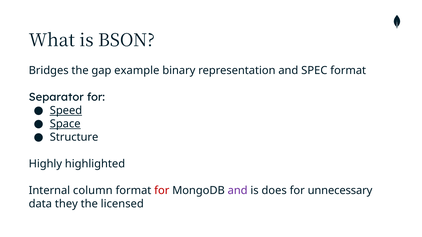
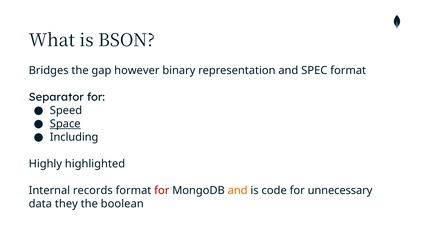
example: example -> however (137, 71)
Speed underline: present -> none (66, 111)
Structure: Structure -> Including (74, 137)
column: column -> records (93, 191)
and colour: purple -> orange (238, 191)
does: does -> code (274, 191)
licensed: licensed -> boolean (122, 204)
